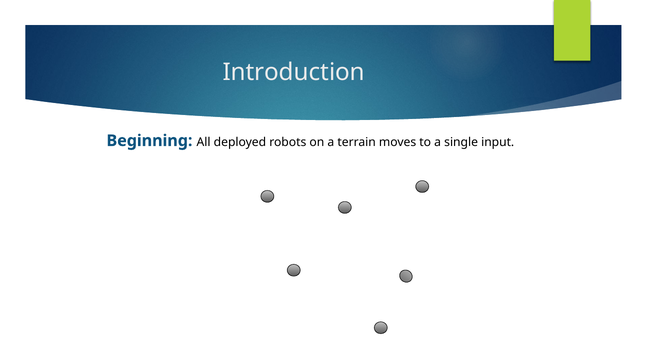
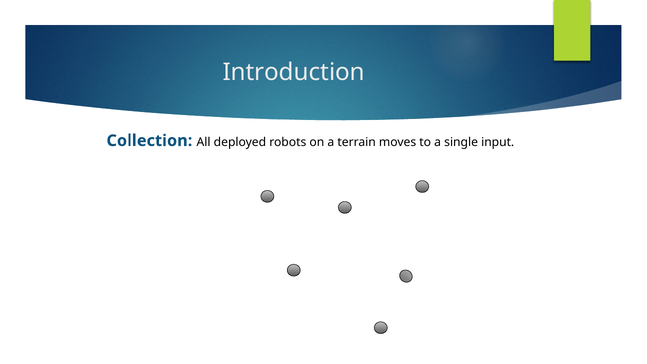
Beginning: Beginning -> Collection (149, 141)
